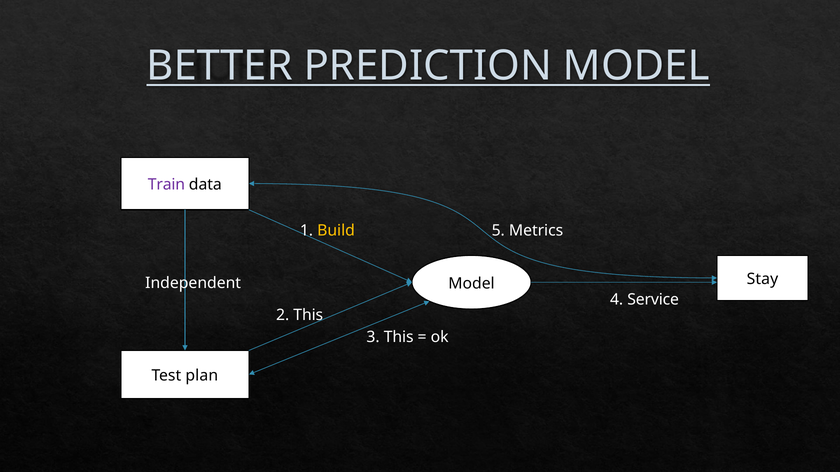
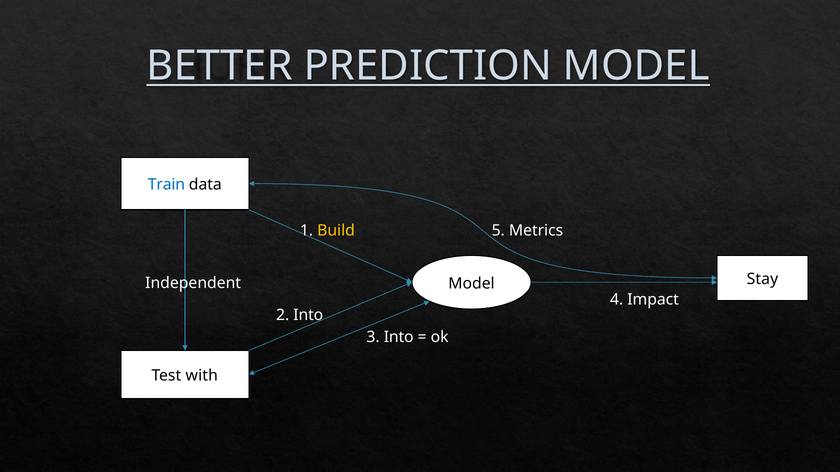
Train colour: purple -> blue (166, 185)
Service: Service -> Impact (653, 300)
2 This: This -> Into (308, 315)
3 This: This -> Into (399, 338)
plan: plan -> with (202, 376)
